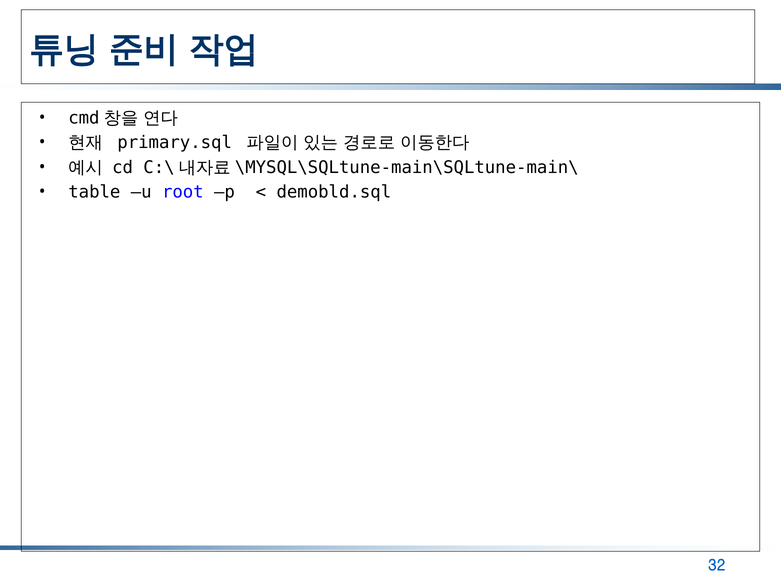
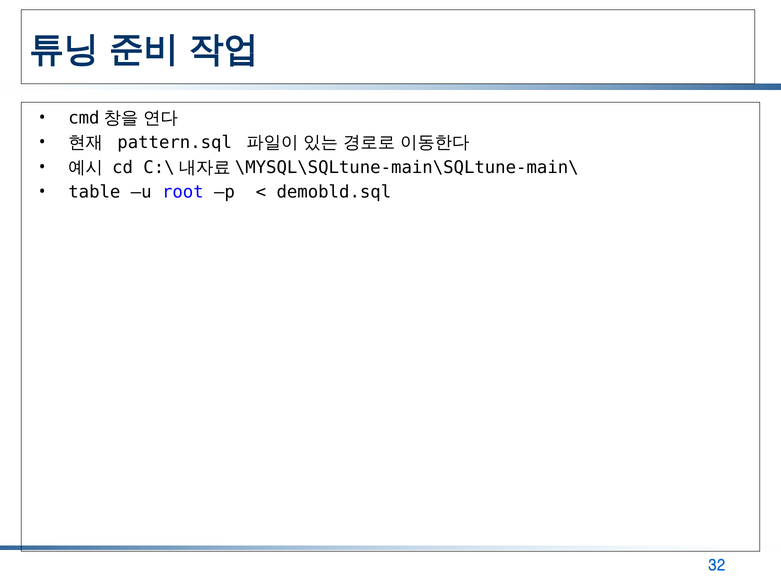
primary.sql: primary.sql -> pattern.sql (175, 142)
